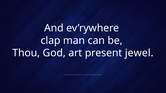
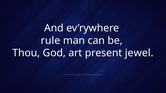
clap: clap -> rule (50, 41)
